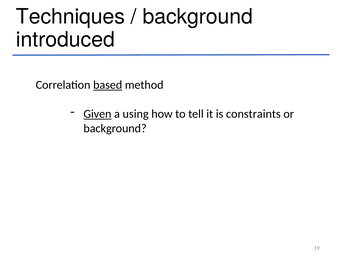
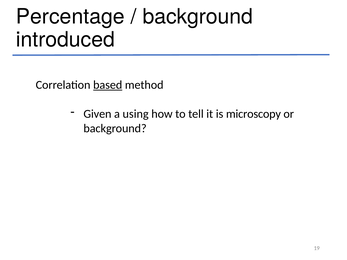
Techniques: Techniques -> Percentage (70, 17)
Given underline: present -> none (97, 114)
constraints: constraints -> microscopy (253, 114)
